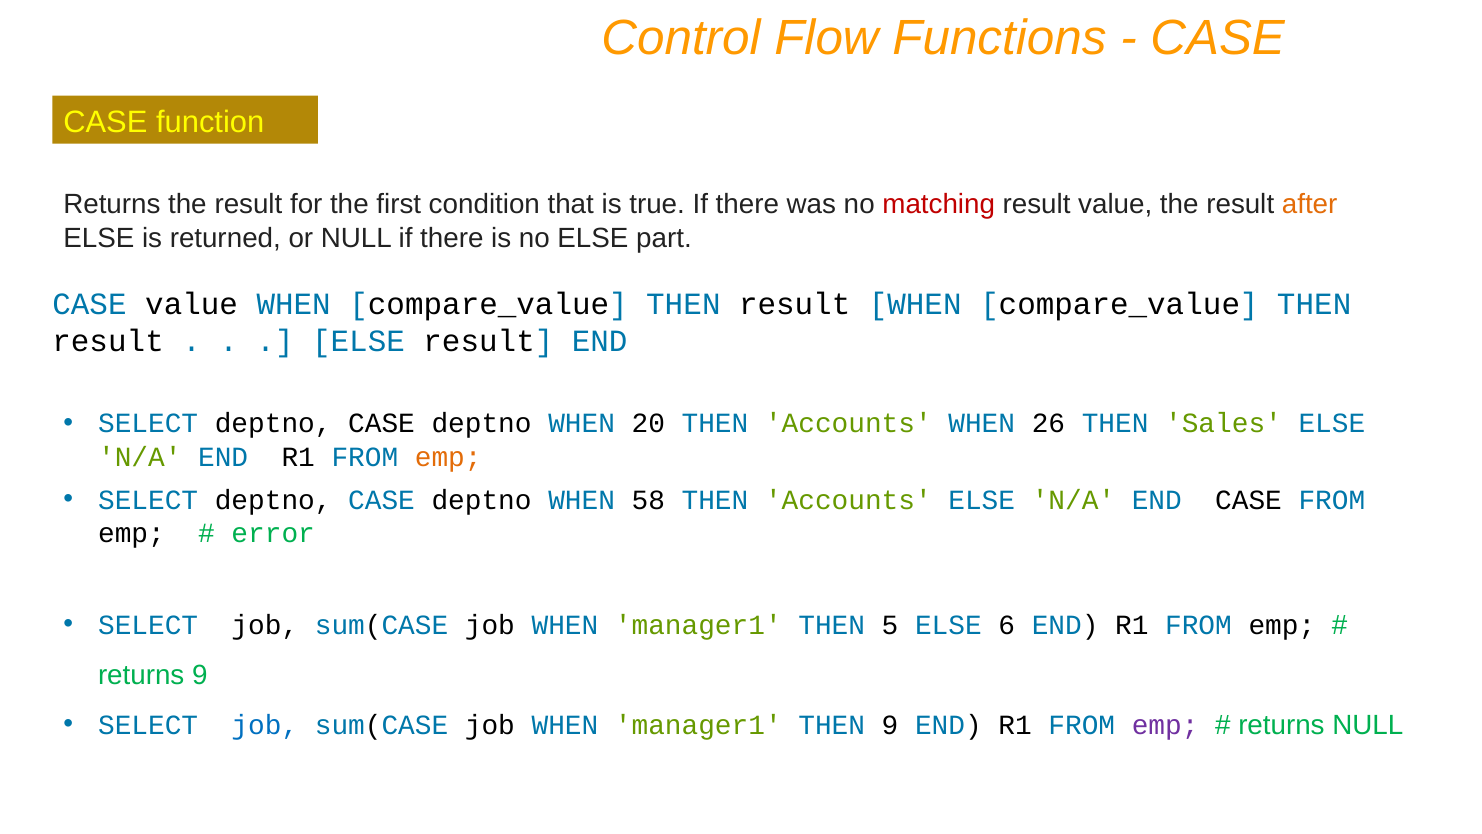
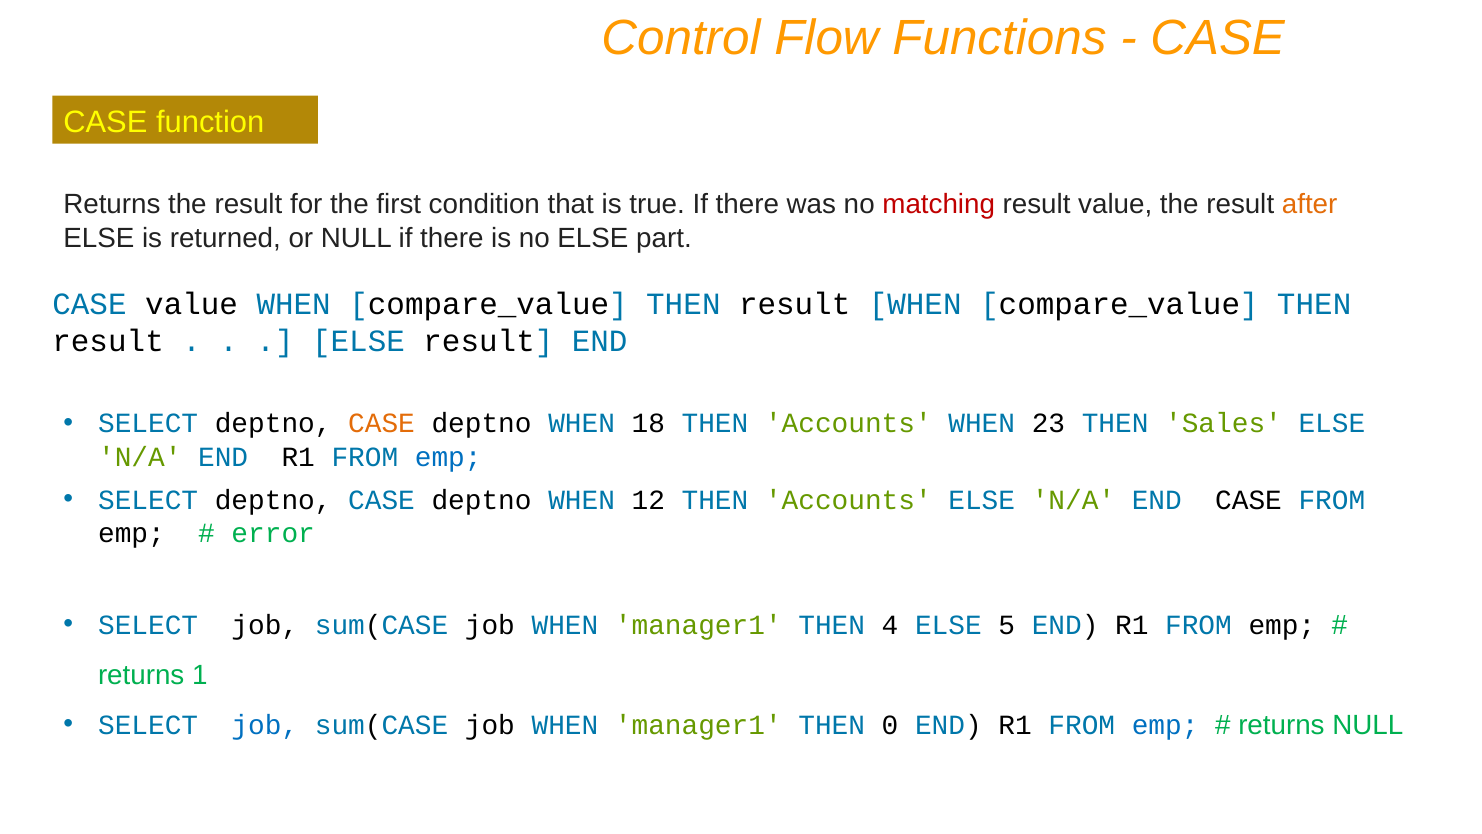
CASE colour: black -> orange (382, 423)
20: 20 -> 18 (648, 423)
26: 26 -> 23 (1048, 423)
emp colour: orange -> blue (448, 457)
58: 58 -> 12 (648, 500)
5: 5 -> 4 (890, 625)
6: 6 -> 5 (1007, 625)
returns 9: 9 -> 1 (200, 675)
THEN 9: 9 -> 0 (890, 725)
emp colour: purple -> blue (1165, 725)
